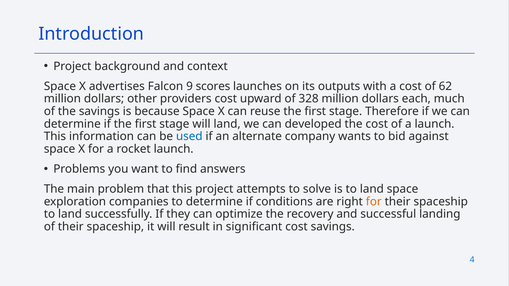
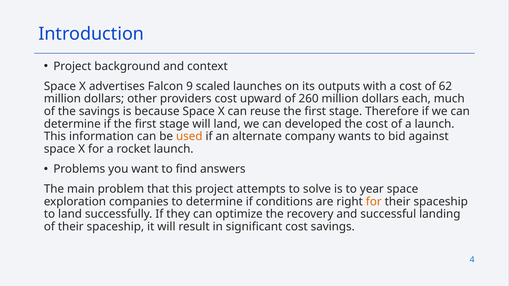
scores: scores -> scaled (213, 86)
328: 328 -> 260 (309, 99)
used colour: blue -> orange (189, 137)
is to land: land -> year (372, 189)
